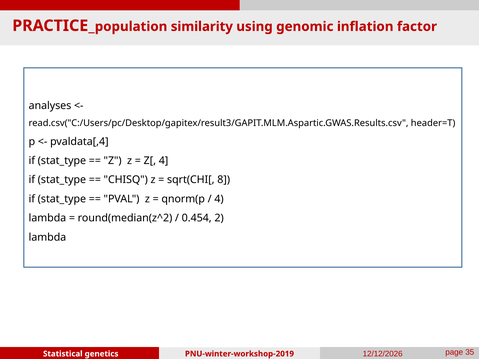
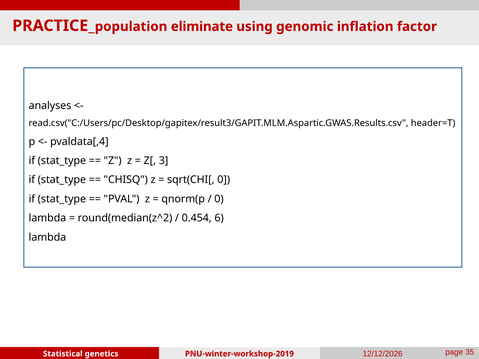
similarity: similarity -> eliminate (202, 27)
Z[ 4: 4 -> 3 (164, 161)
sqrt(CHI[ 8: 8 -> 0 (224, 180)
4: 4 -> 0 (219, 199)
2: 2 -> 6 (219, 218)
